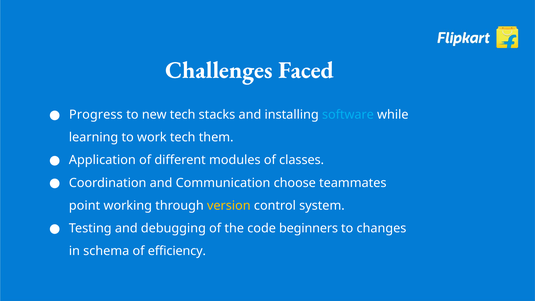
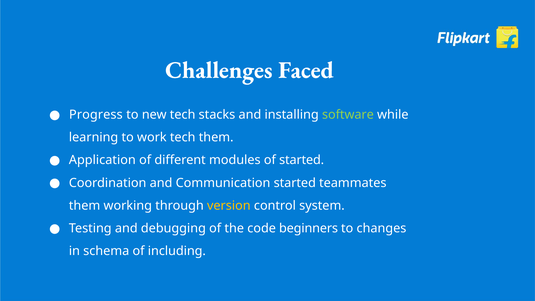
software colour: light blue -> light green (348, 115)
of classes: classes -> started (302, 160)
Communication choose: choose -> started (295, 183)
point: point -> them (85, 206)
efficiency: efficiency -> including (177, 251)
